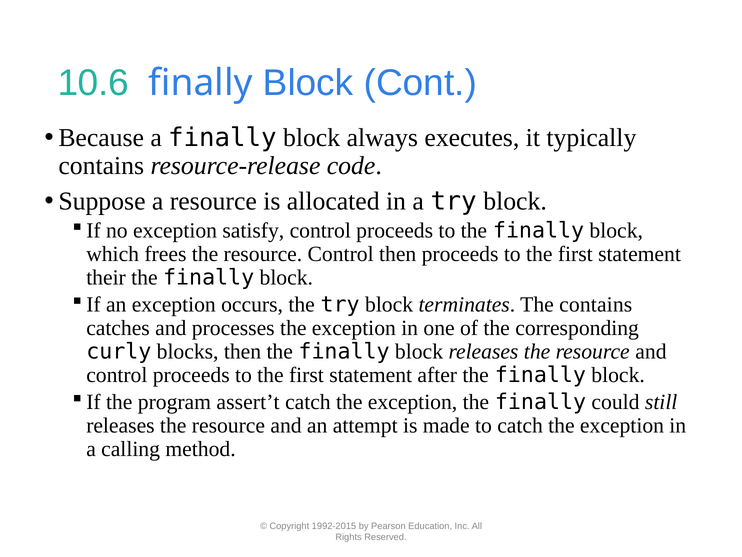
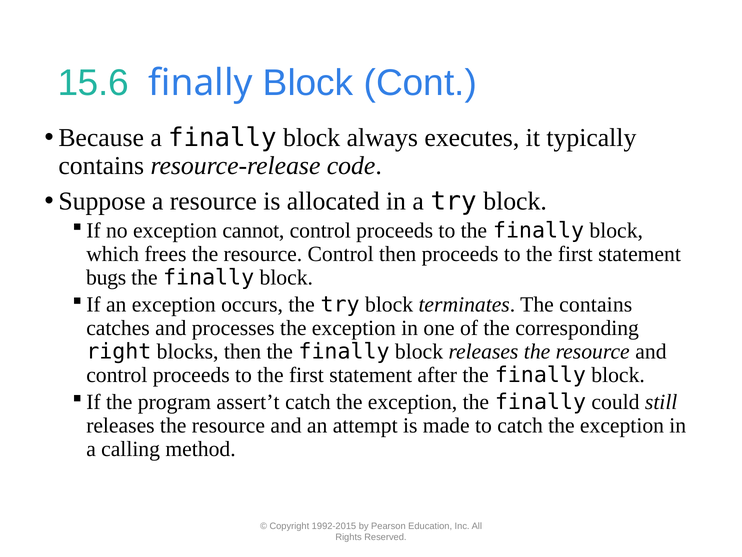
10.6: 10.6 -> 15.6 (93, 83)
satisfy: satisfy -> cannot (253, 230)
their: their -> bugs (106, 277)
curly: curly -> right (119, 351)
